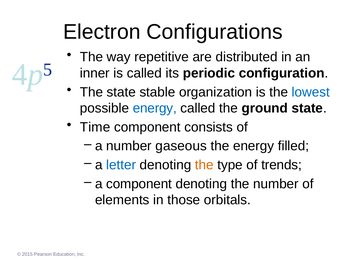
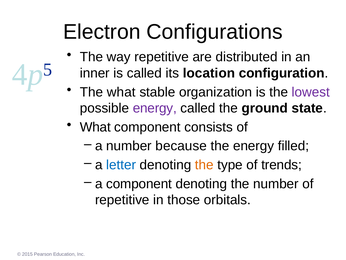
periodic: periodic -> location (209, 73)
The state: state -> what (121, 92)
lowest colour: blue -> purple (311, 92)
energy colour: blue -> purple (155, 108)
Time: Time -> What (95, 127)
gaseous: gaseous -> because (181, 146)
elements: elements -> repetitive (122, 200)
